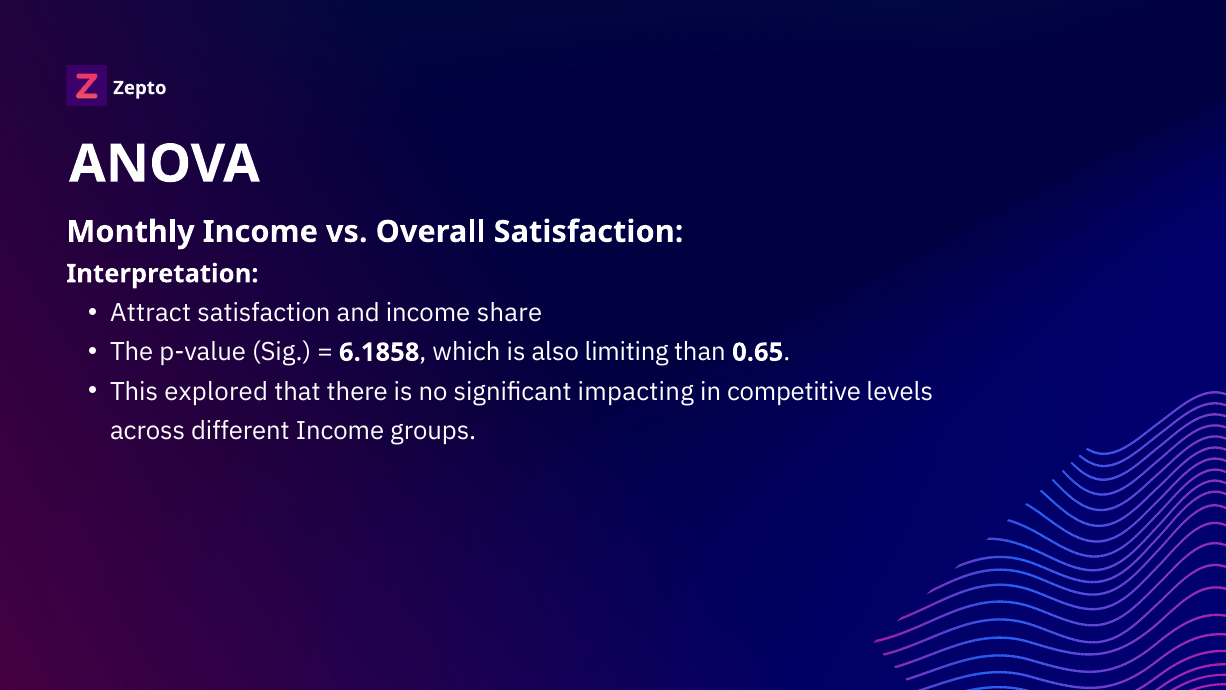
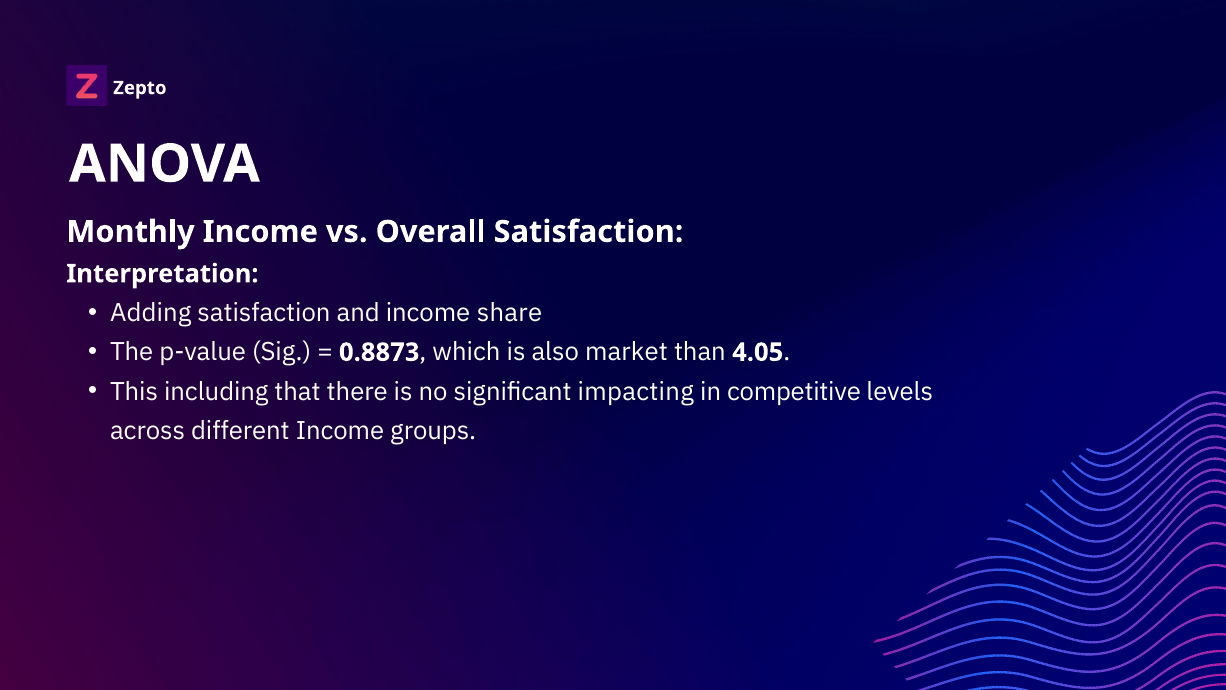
Attract: Attract -> Adding (151, 313)
6.1858: 6.1858 -> 0.8873 (379, 352)
limiting: limiting -> market (626, 352)
0.65: 0.65 -> 4.05 (758, 352)
explored: explored -> including (216, 391)
